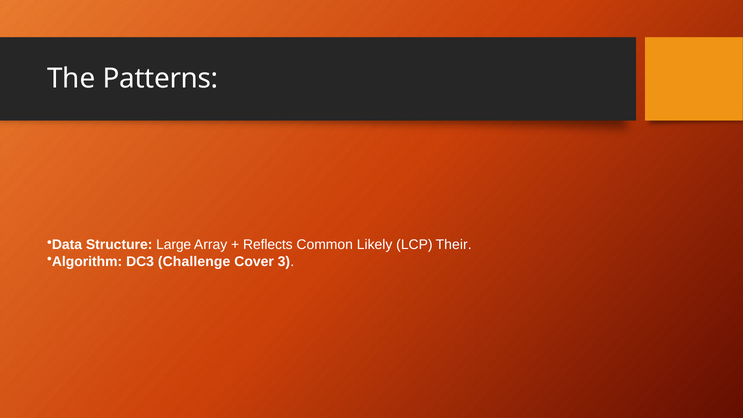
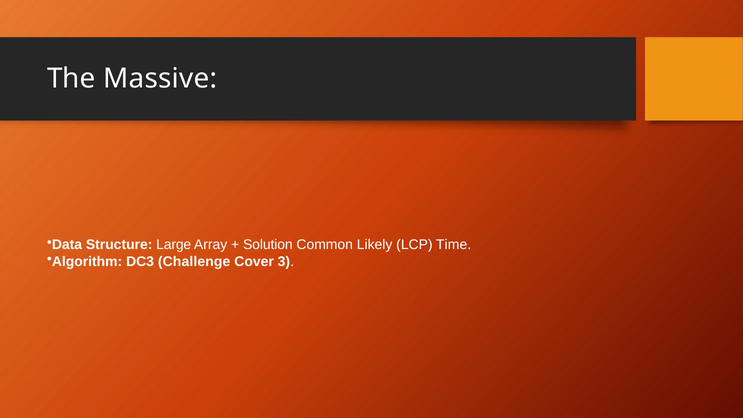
Patterns: Patterns -> Massive (160, 79)
Reflects: Reflects -> Solution (268, 245)
Their: Their -> Time (454, 245)
